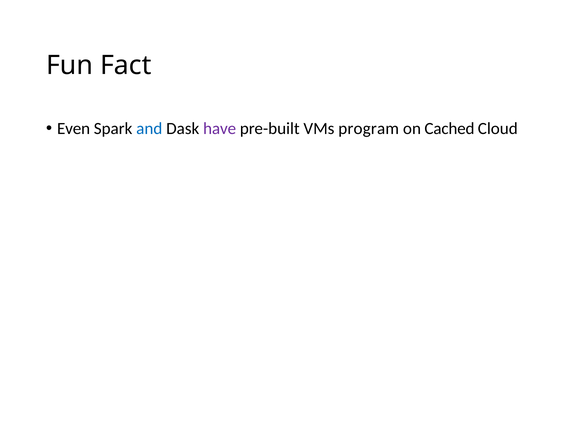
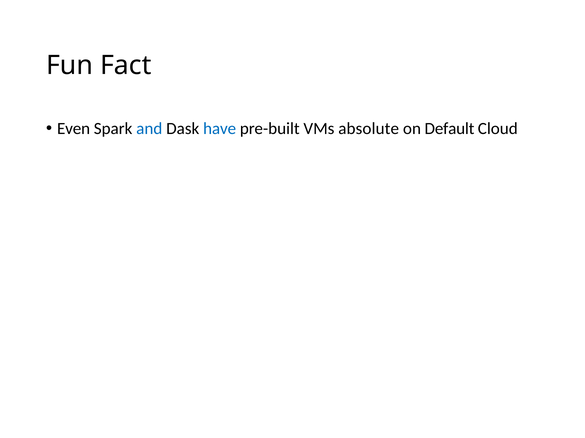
have colour: purple -> blue (220, 129)
program: program -> absolute (369, 129)
Cached: Cached -> Default (449, 129)
